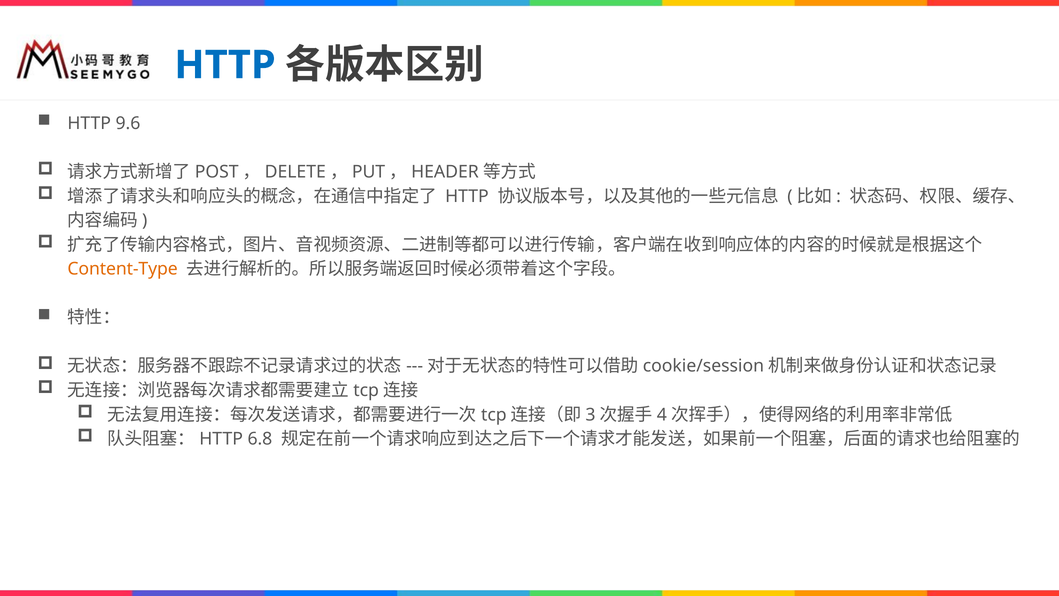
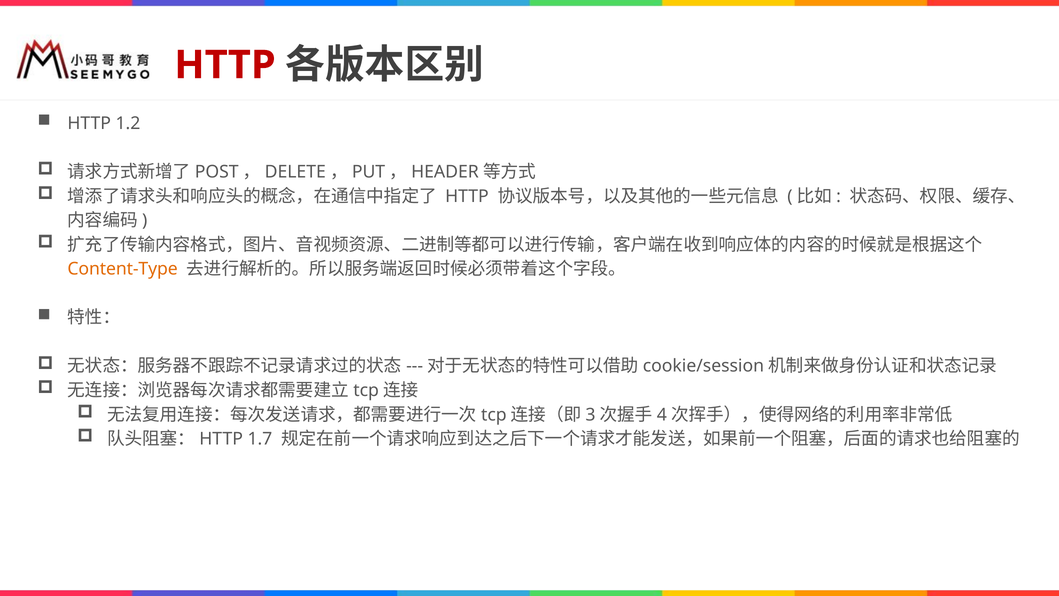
HTTP colour: blue -> red (225, 65)
9.6: 9.6 -> 1.2 (128, 123)
6.8: 6.8 -> 1.7 (260, 439)
